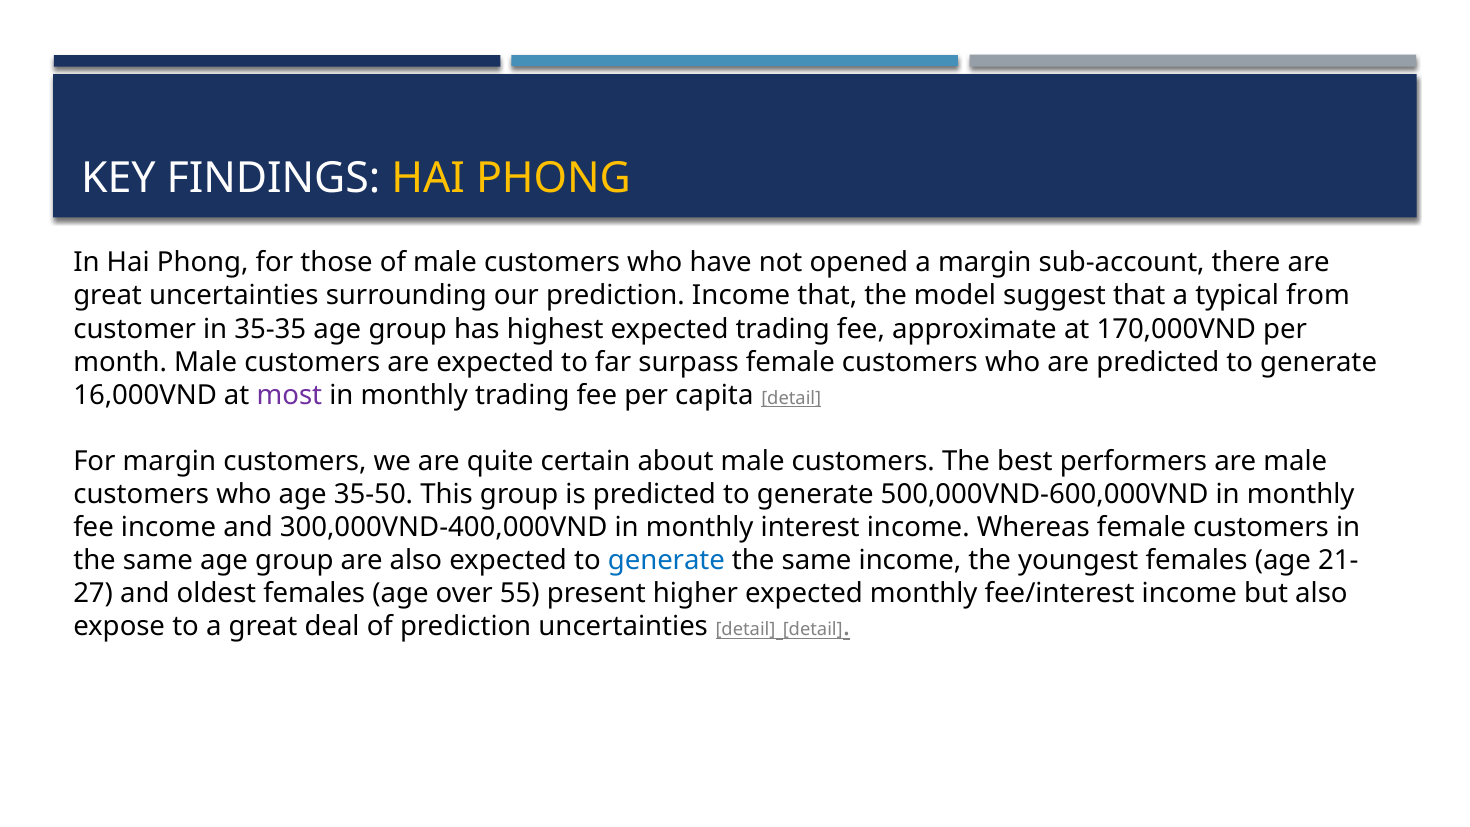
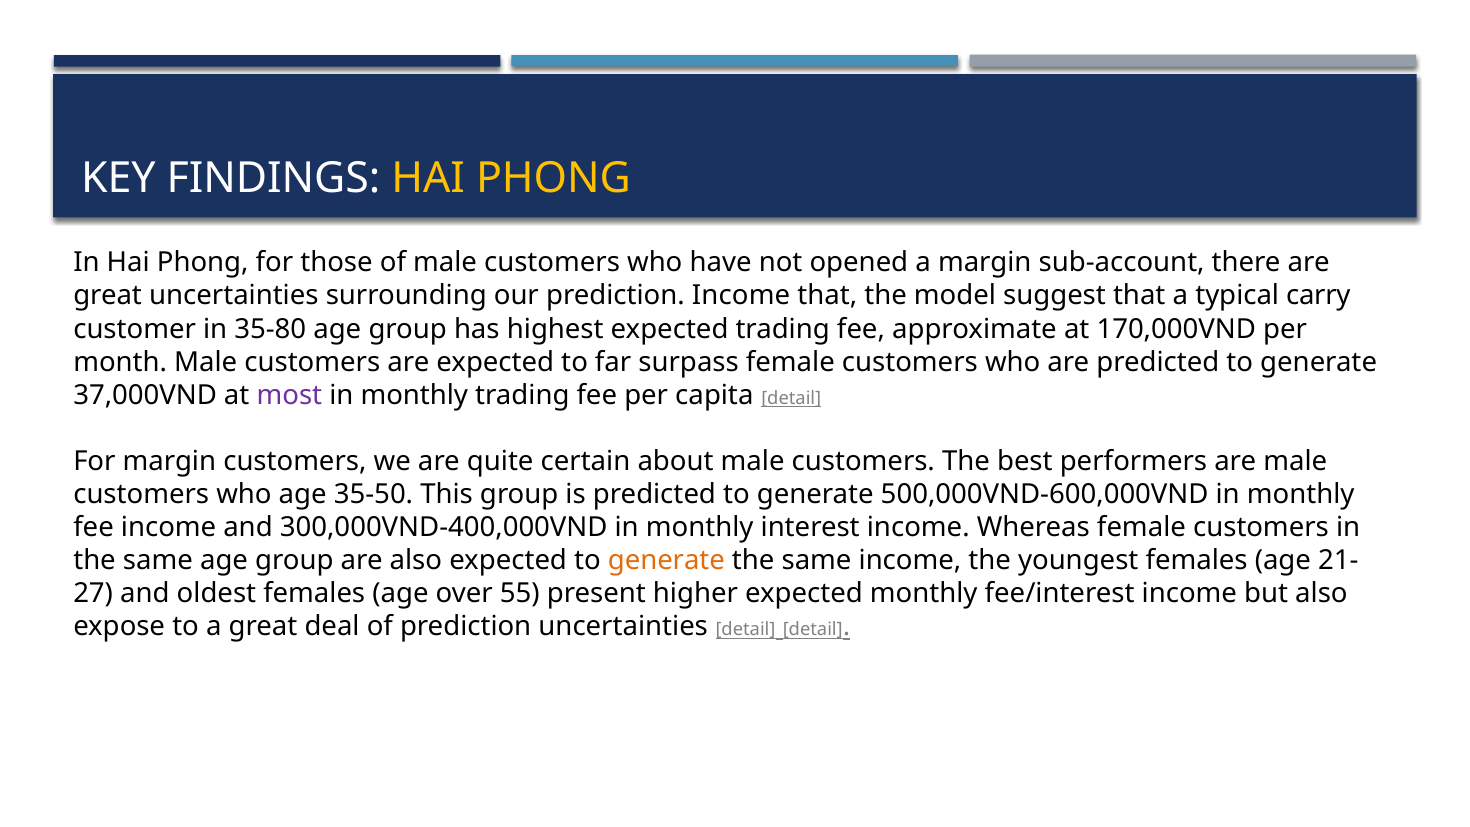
from: from -> carry (1318, 296)
35-35: 35-35 -> 35-80 (270, 329)
16,000VND: 16,000VND -> 37,000VND (145, 395)
generate colour: blue -> orange (666, 560)
